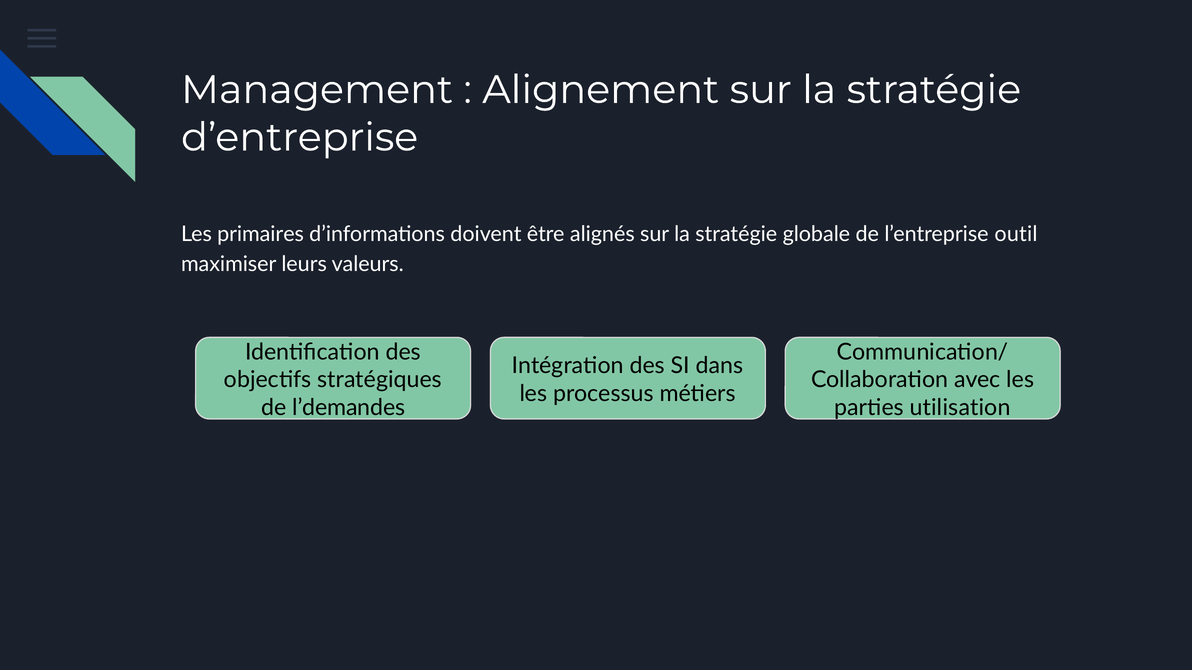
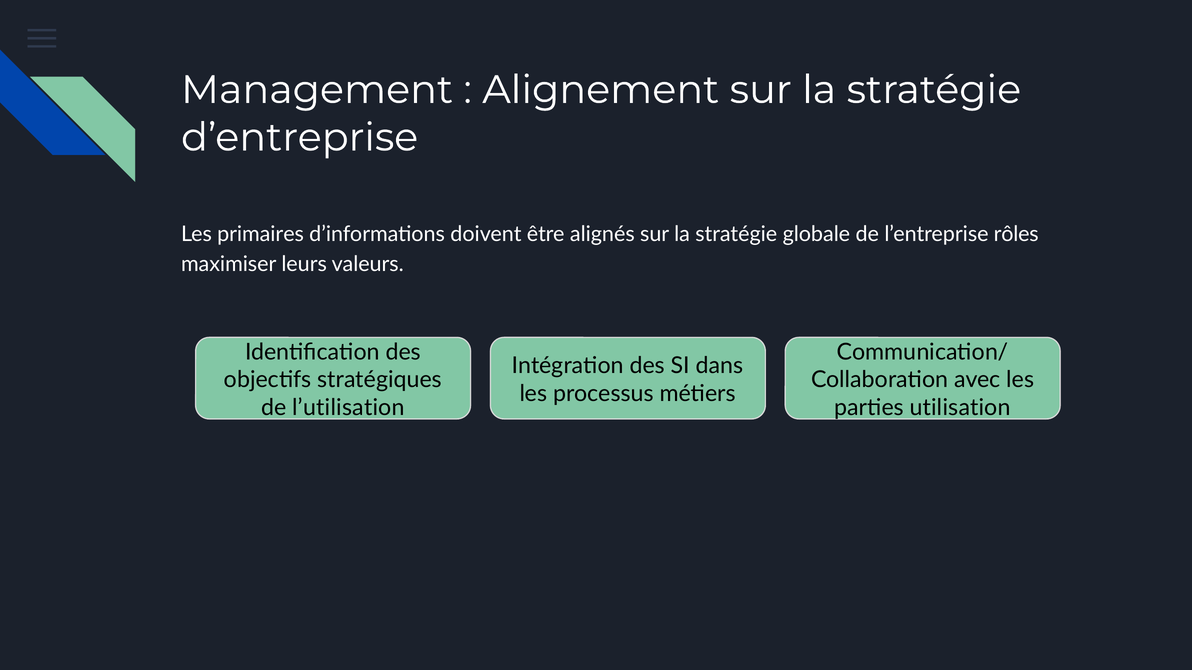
outil: outil -> rôles (1016, 235)
l’demandes: l’demandes -> l’utilisation (349, 408)
